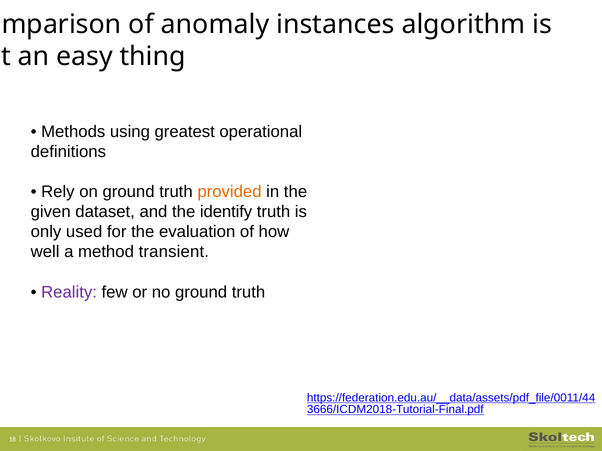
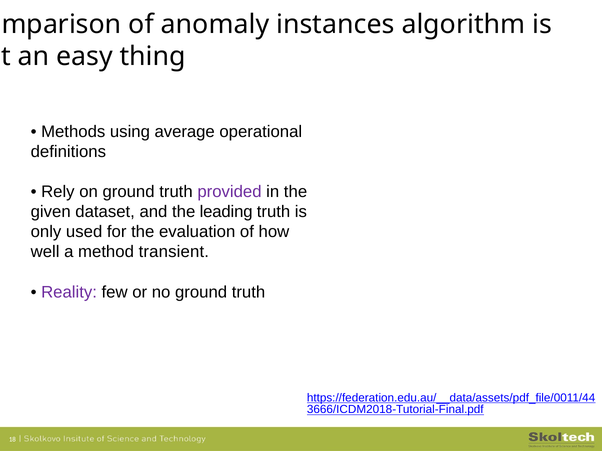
greatest: greatest -> average (185, 132)
provided colour: orange -> purple (229, 192)
identify: identify -> leading (226, 212)
